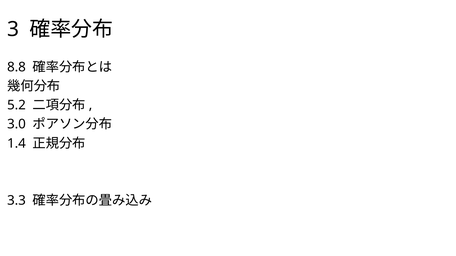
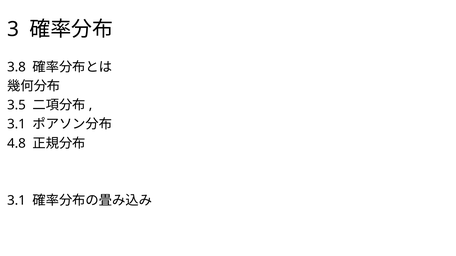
8.8: 8.8 -> 3.8 (16, 67)
5.2: 5.2 -> 3.5 (16, 105)
3.0: 3.0 -> 3.1 (16, 125)
1.4: 1.4 -> 4.8 (16, 144)
3.3: 3.3 -> 3.1 (16, 201)
